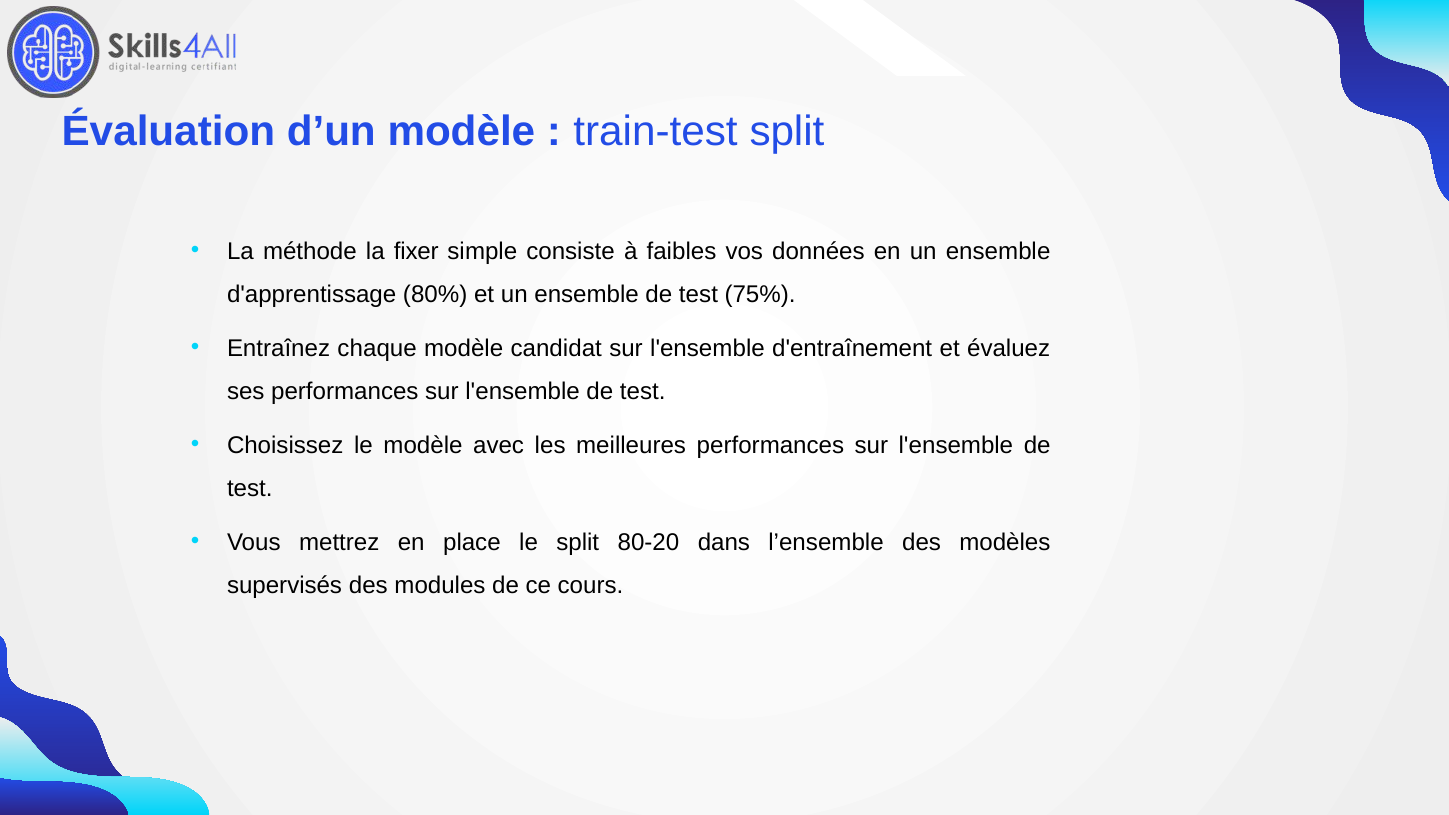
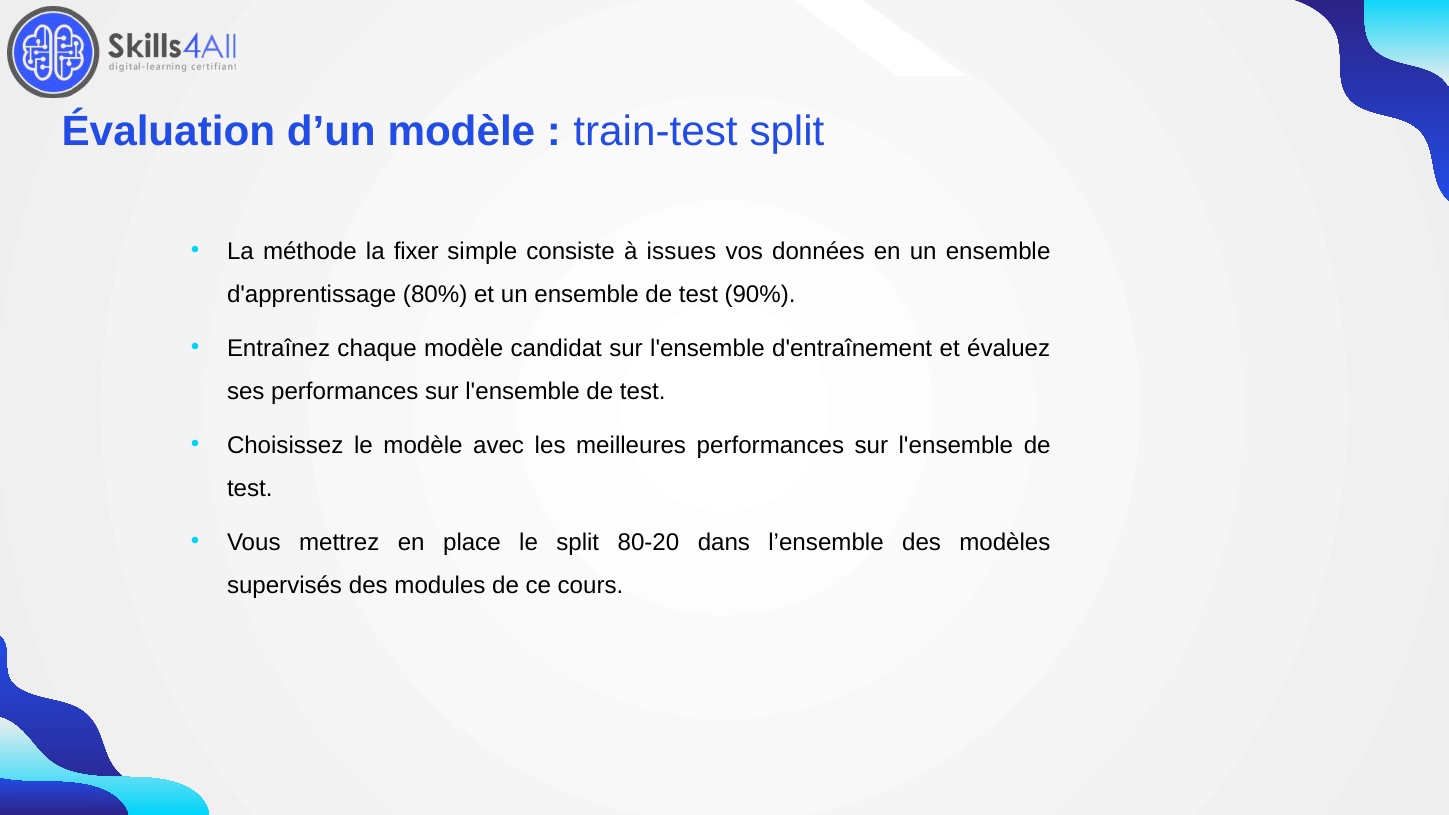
faibles: faibles -> issues (681, 251)
75%: 75% -> 90% (760, 295)
